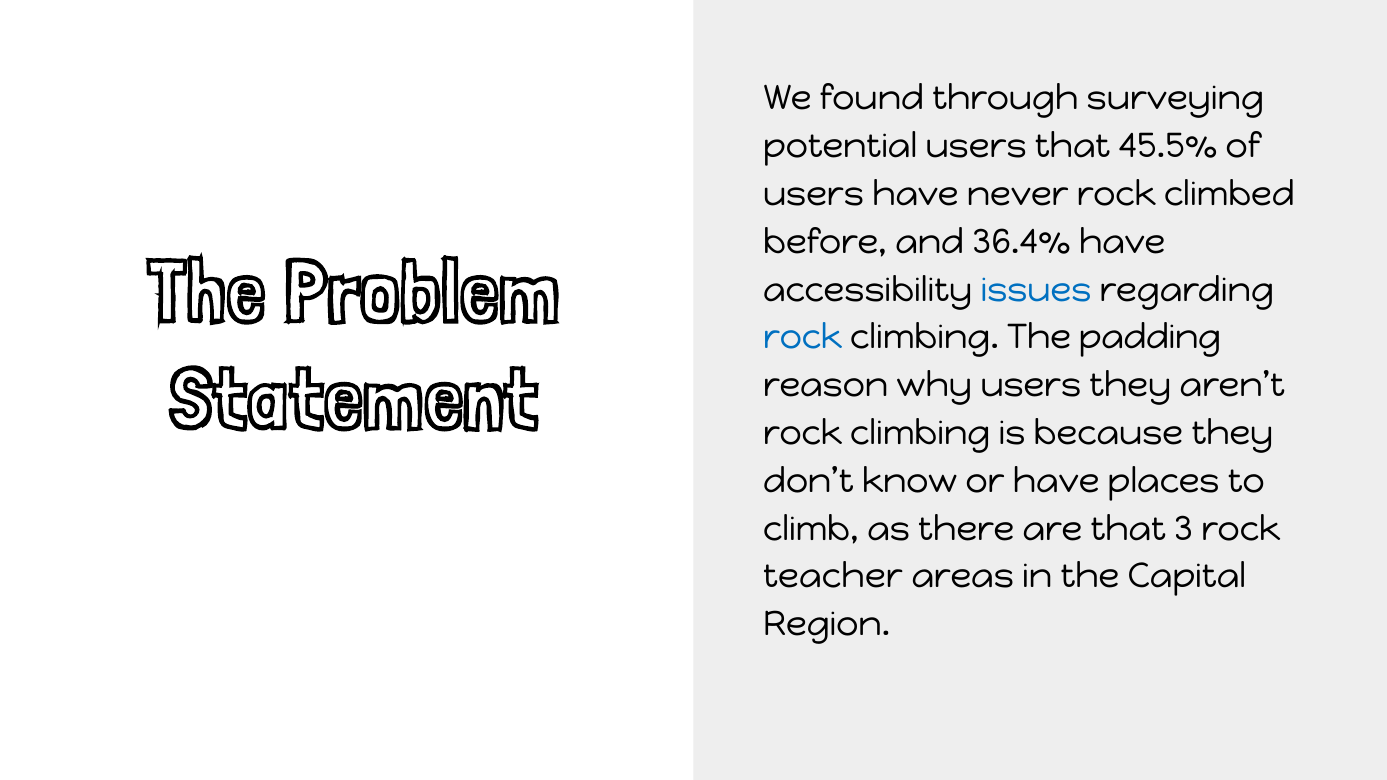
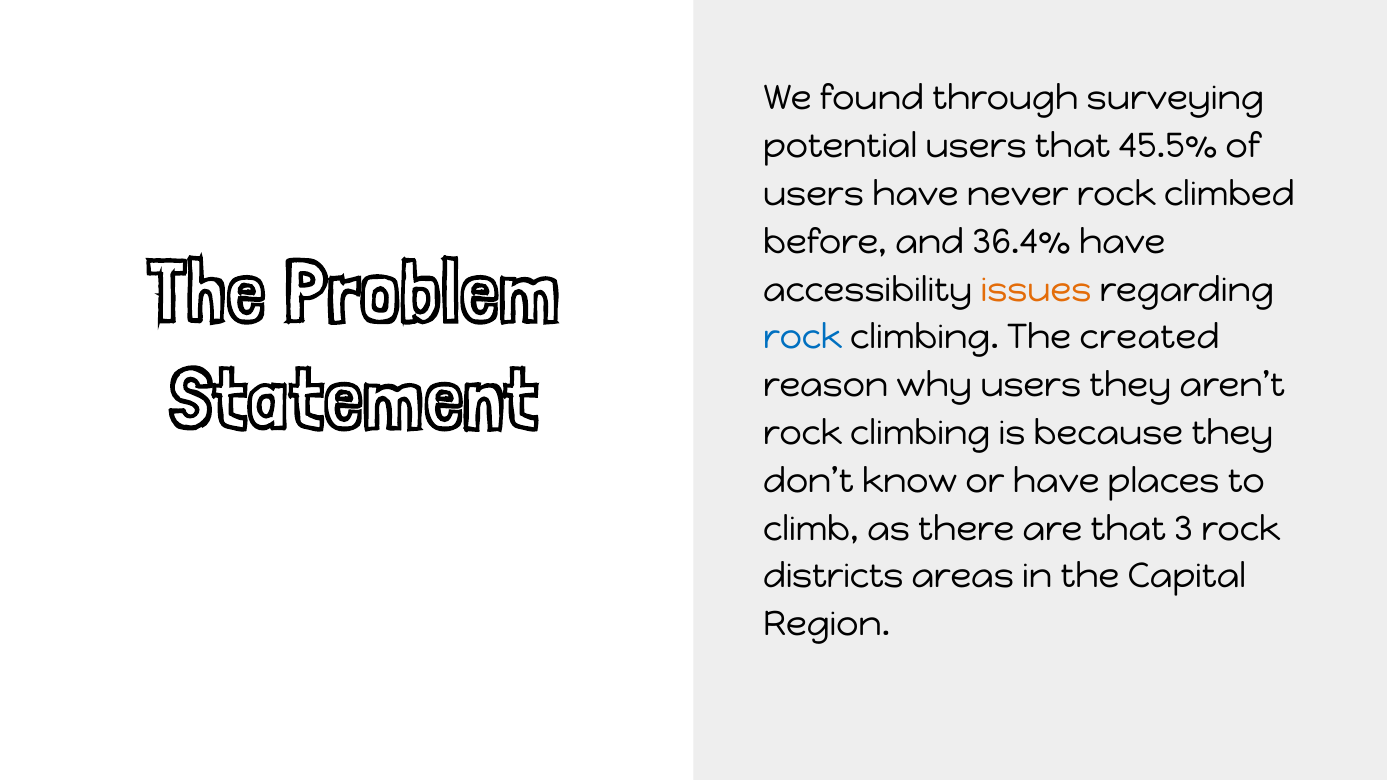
issues colour: blue -> orange (1036, 290)
padding: padding -> created (1150, 337)
teacher: teacher -> districts (833, 577)
